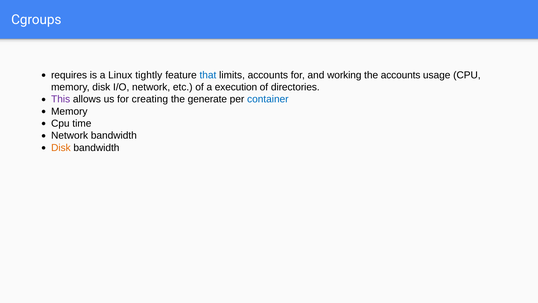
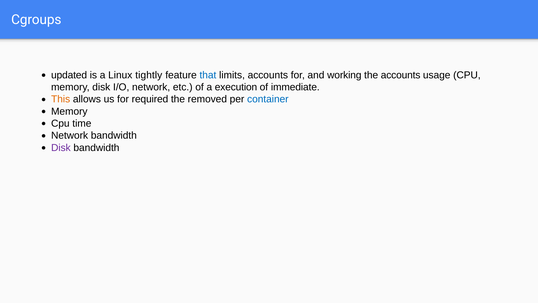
requires: requires -> updated (69, 75)
directories: directories -> immediate (295, 87)
This colour: purple -> orange (61, 99)
creating: creating -> required (150, 99)
generate: generate -> removed (207, 99)
Disk colour: orange -> purple (61, 148)
